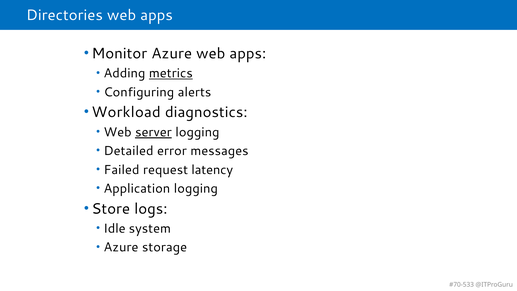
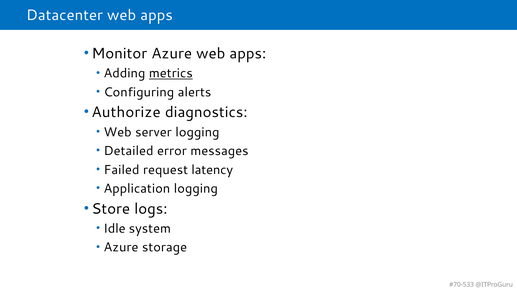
Directories: Directories -> Datacenter (64, 15)
Workload: Workload -> Authorize (126, 112)
server underline: present -> none (153, 132)
